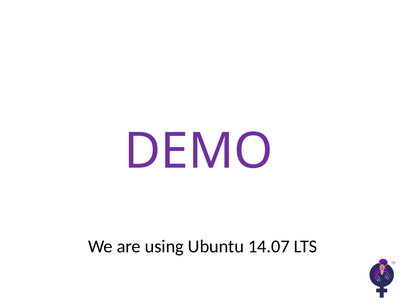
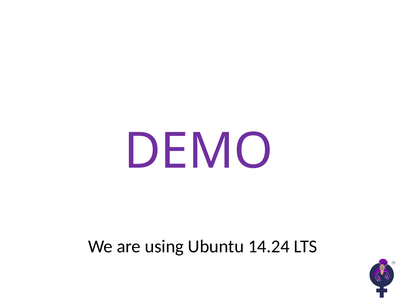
14.07: 14.07 -> 14.24 (269, 247)
